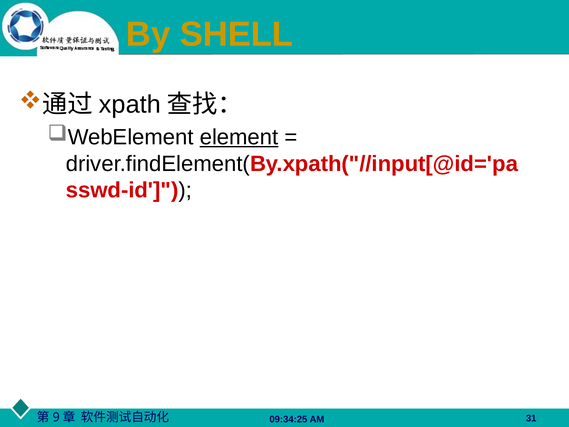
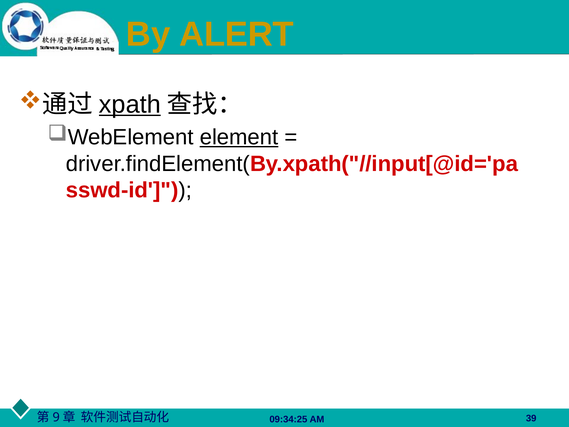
SHELL: SHELL -> ALERT (236, 34)
xpath underline: none -> present (130, 104)
31: 31 -> 39 (531, 418)
